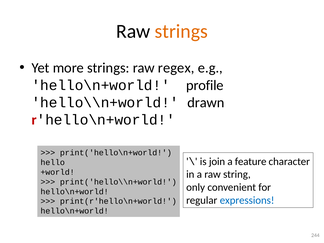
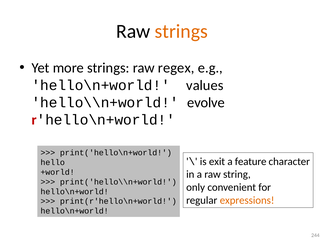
profile: profile -> values (205, 85)
drawn: drawn -> evolve (206, 103)
join: join -> exit (217, 161)
expressions colour: blue -> orange (247, 200)
